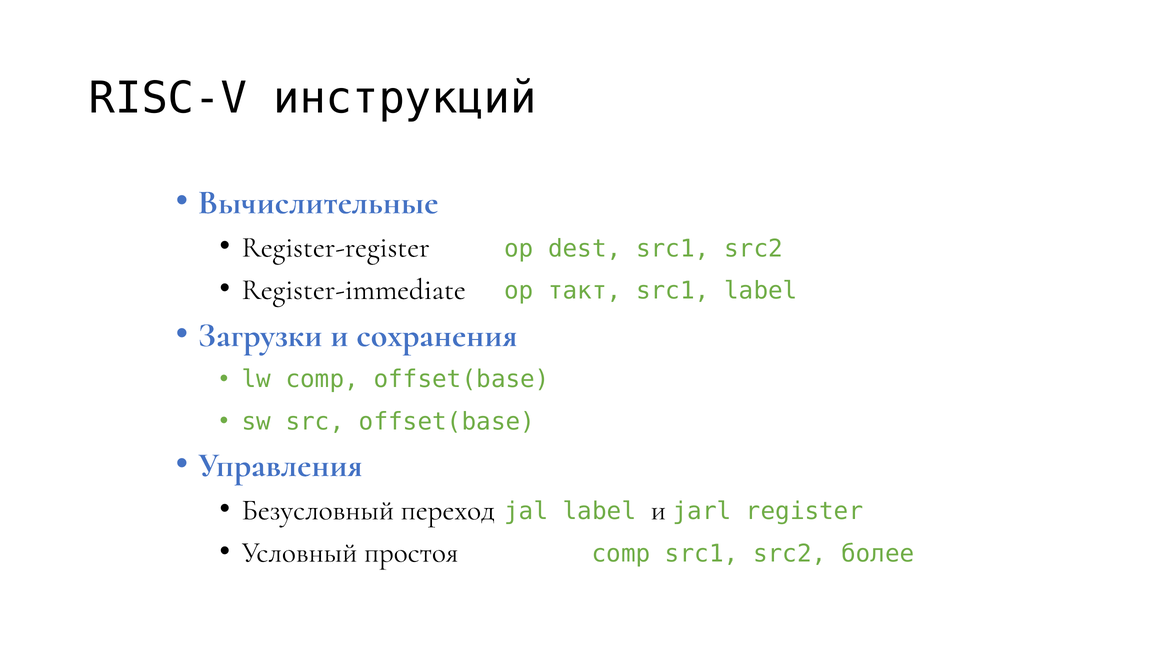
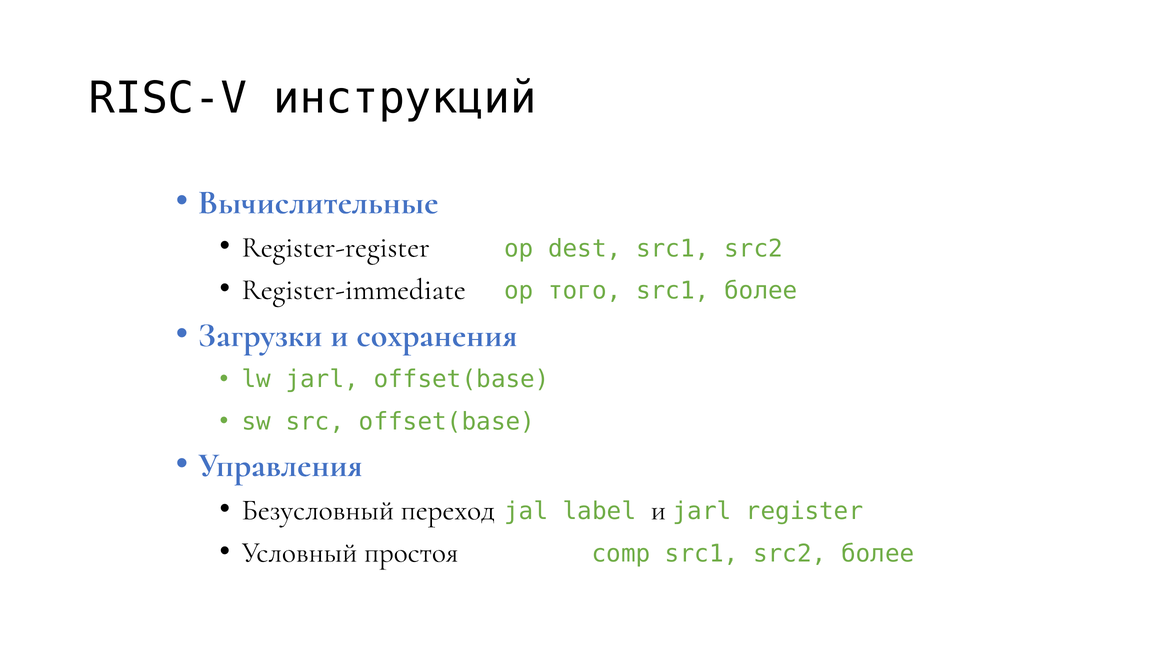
такт: такт -> того (585, 291)
src1 label: label -> более (761, 291)
lw comp: comp -> jarl (322, 379)
